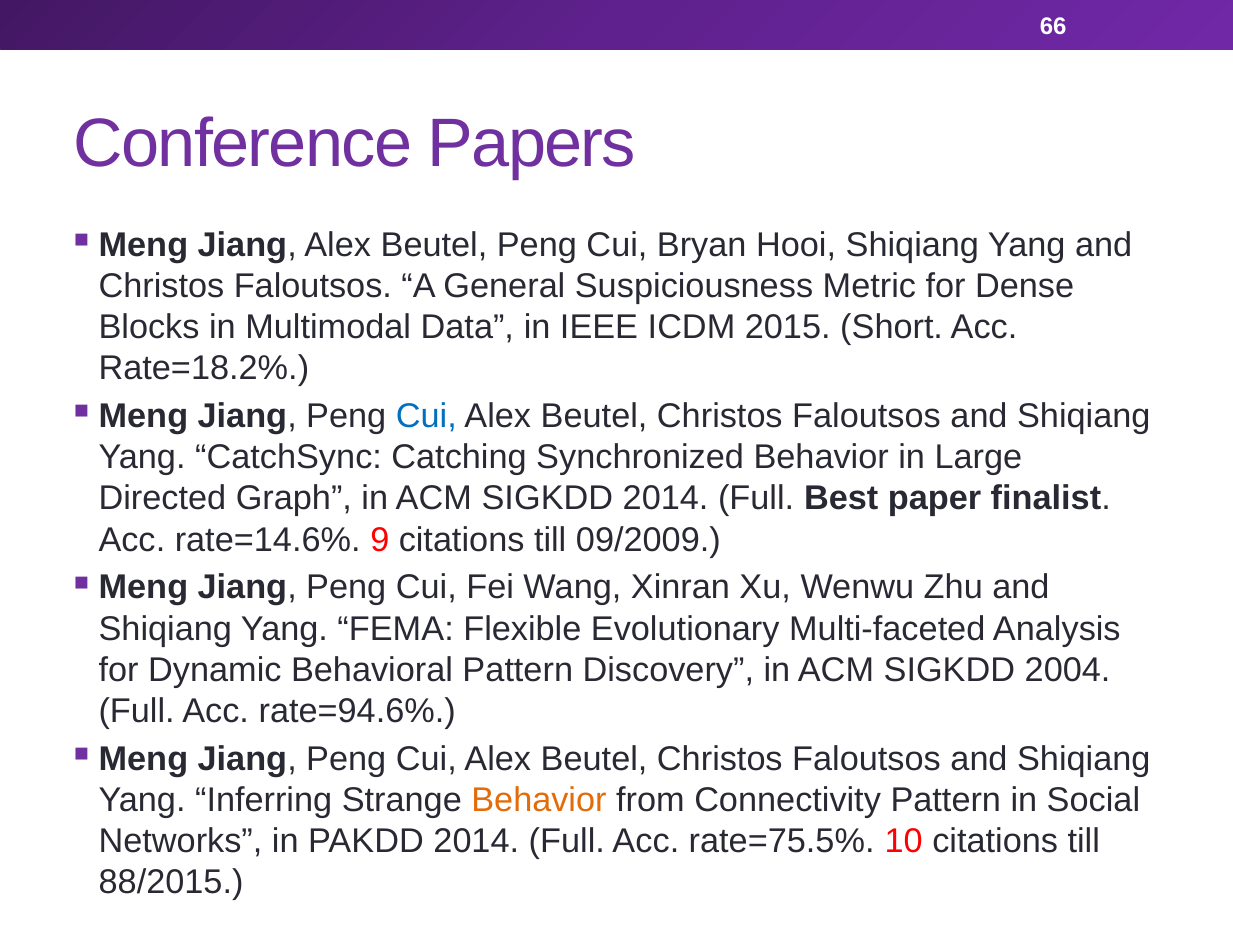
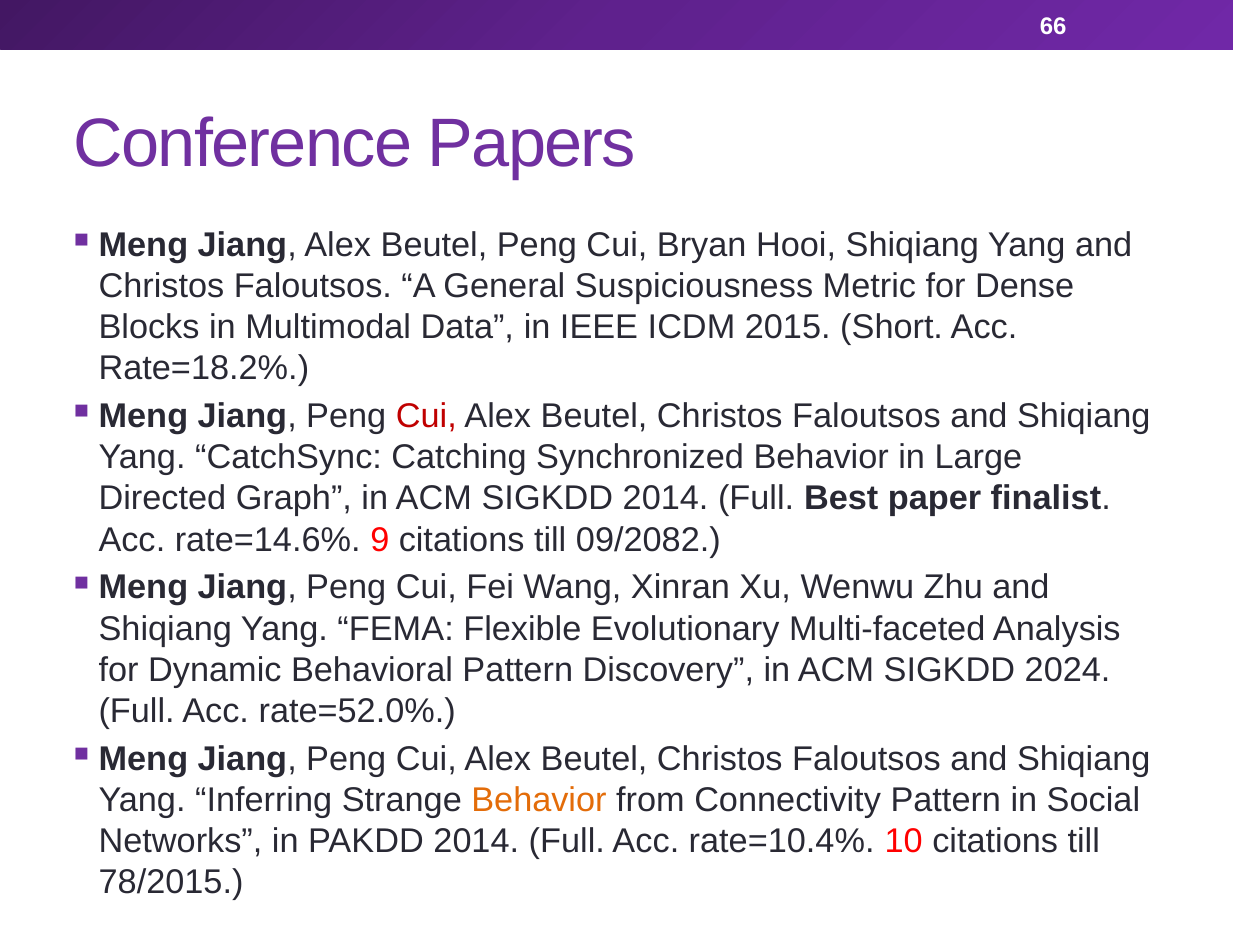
Cui colour: blue -> red (426, 416)
09/2009: 09/2009 -> 09/2082 (648, 540)
2004: 2004 -> 2024 (1068, 670)
rate=94.6%: rate=94.6% -> rate=52.0% (357, 711)
rate=75.5%: rate=75.5% -> rate=10.4% (782, 841)
88/2015: 88/2015 -> 78/2015 (171, 882)
